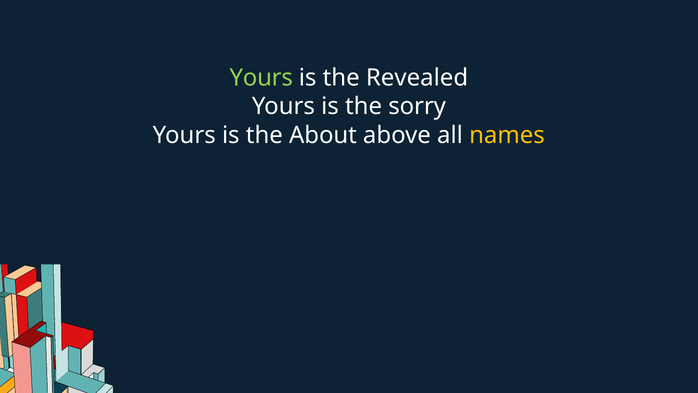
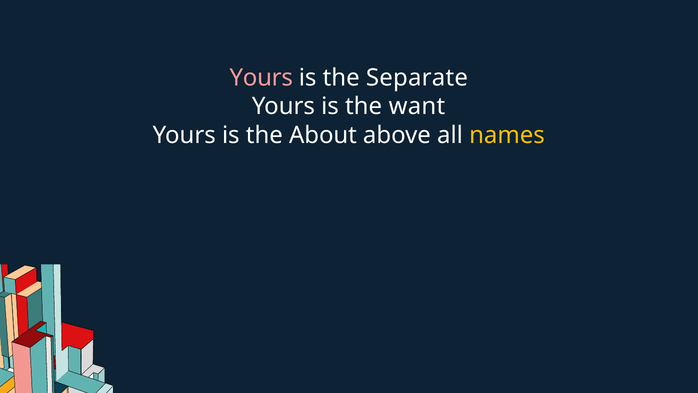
Yours colour: light green -> pink (261, 78)
Revealed: Revealed -> Separate (417, 78)
sorry: sorry -> want (417, 106)
